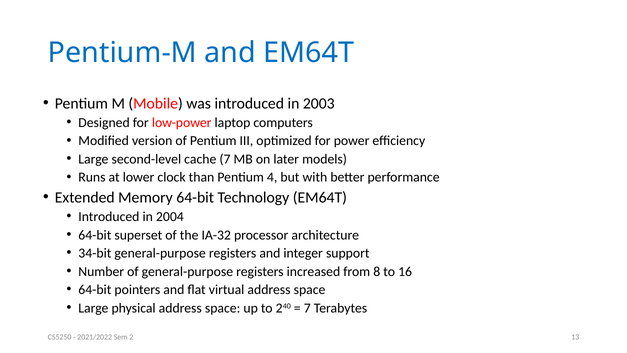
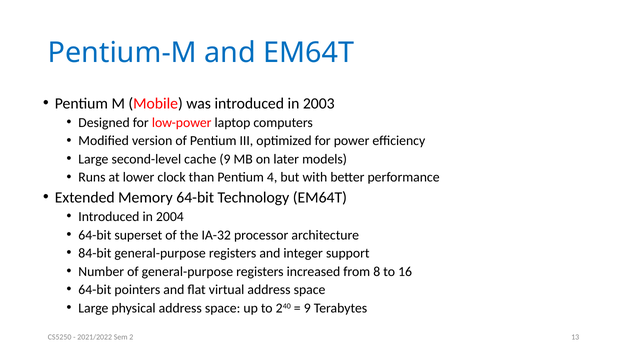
cache 7: 7 -> 9 (225, 159)
34-bit: 34-bit -> 84-bit (95, 253)
7: 7 -> 9 (307, 308)
